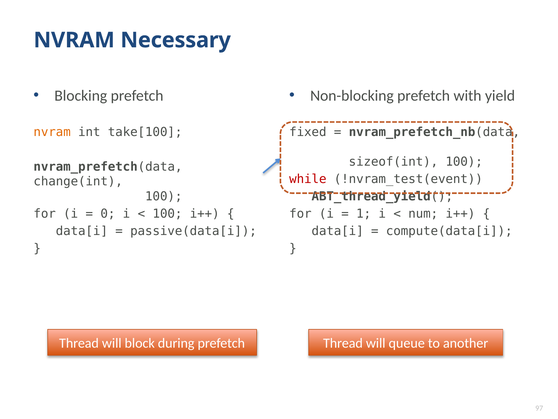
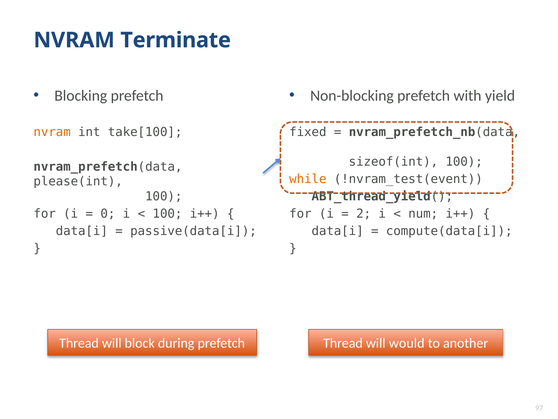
Necessary: Necessary -> Terminate (176, 40)
while colour: red -> orange (308, 179)
change(int: change(int -> please(int (78, 181)
1: 1 -> 2 (364, 214)
queue: queue -> would (407, 343)
